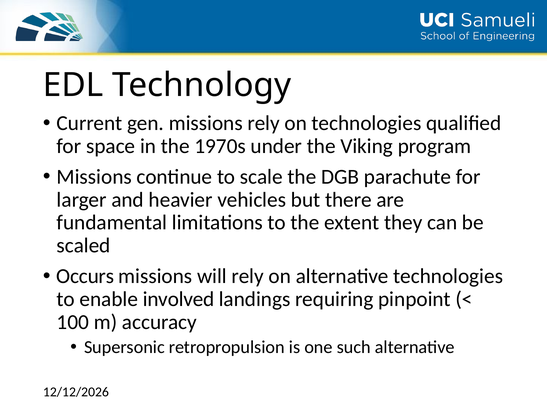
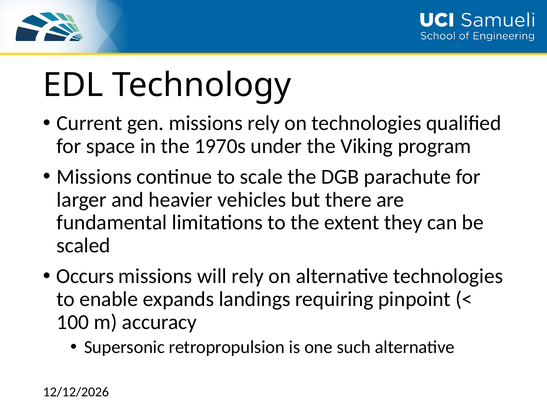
involved: involved -> expands (178, 299)
